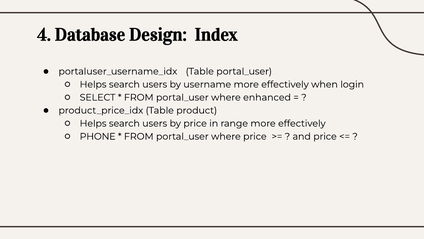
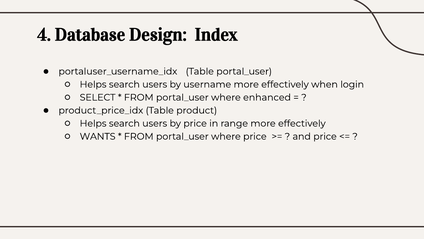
PHONE: PHONE -> WANTS (98, 136)
